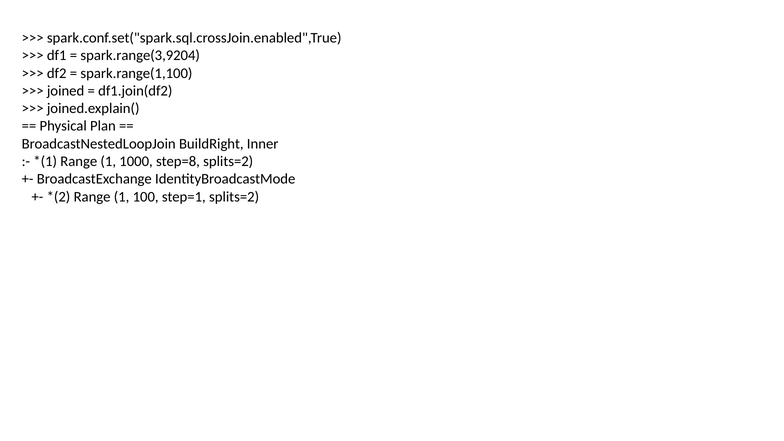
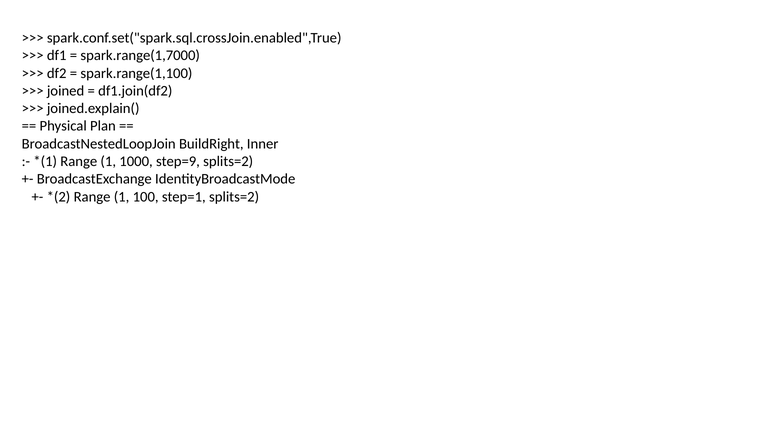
spark.range(3,9204: spark.range(3,9204 -> spark.range(1,7000 (140, 56)
step=8: step=8 -> step=9 (178, 161)
